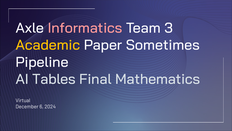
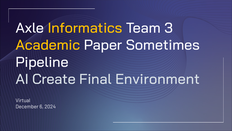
Informatics colour: pink -> yellow (85, 28)
Tables: Tables -> Create (54, 79)
Mathematics: Mathematics -> Environment (158, 79)
